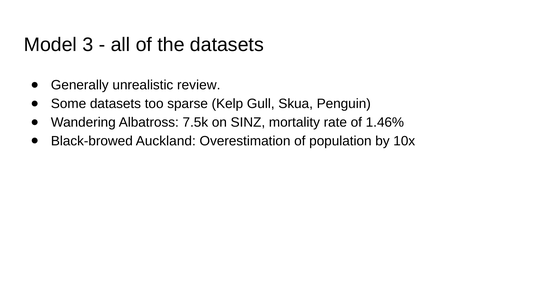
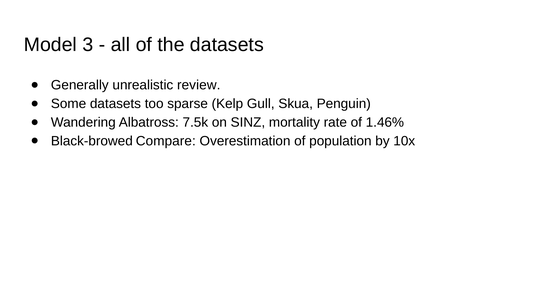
Auckland: Auckland -> Compare (166, 141)
